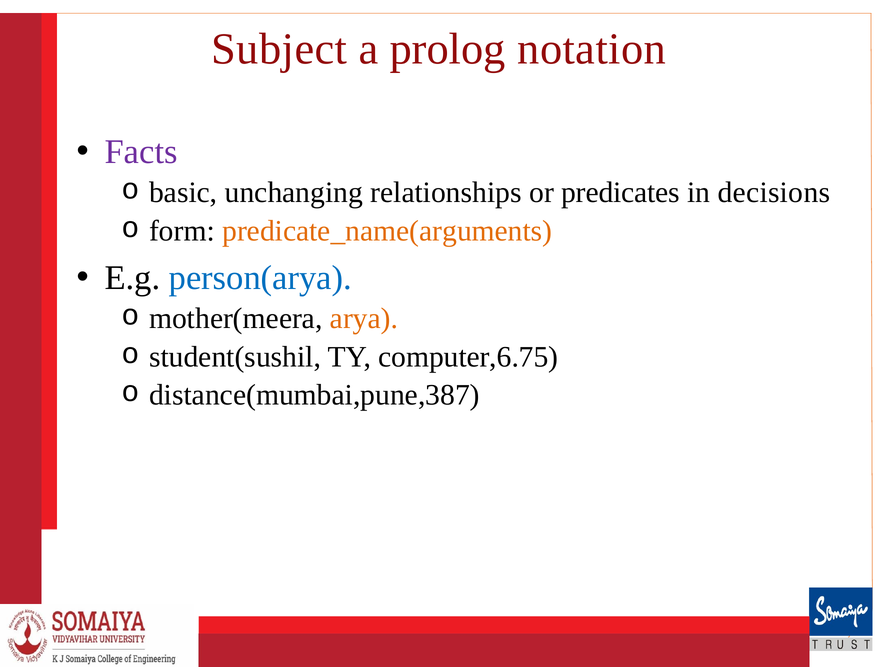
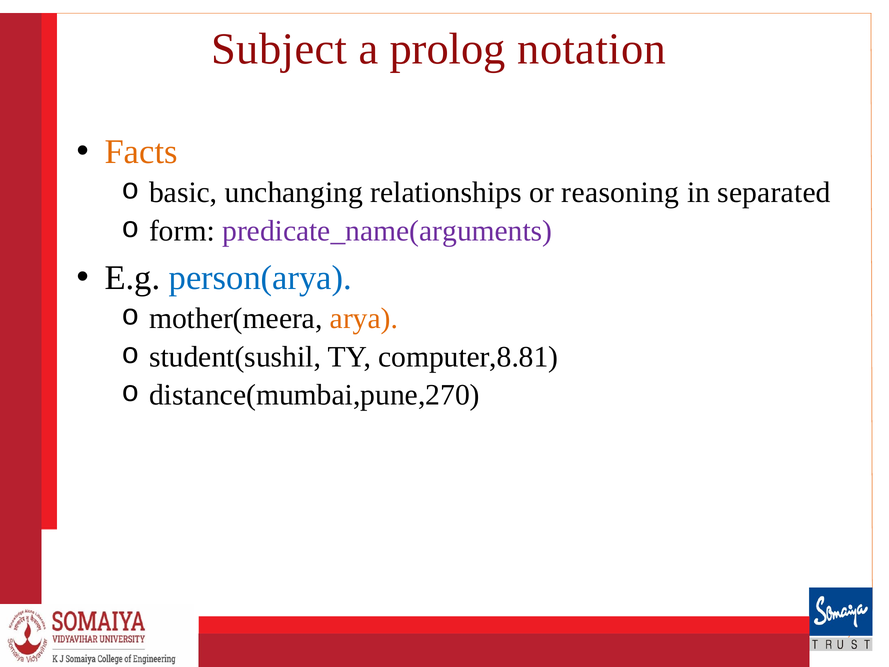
Facts colour: purple -> orange (141, 152)
predicates: predicates -> reasoning (620, 193)
decisions: decisions -> separated (774, 193)
predicate_name(arguments colour: orange -> purple (387, 231)
computer,6.75: computer,6.75 -> computer,8.81 (468, 357)
distance(mumbai,pune,387: distance(mumbai,pune,387 -> distance(mumbai,pune,270 (314, 395)
